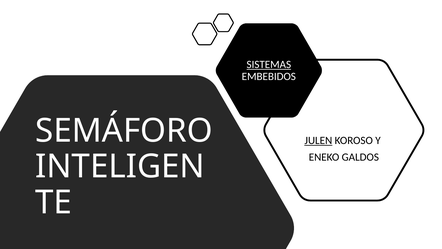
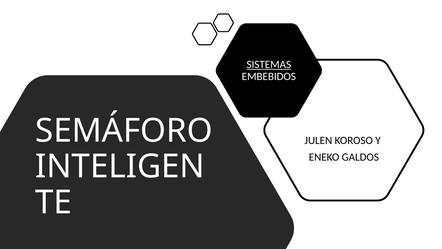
JULEN underline: present -> none (318, 140)
